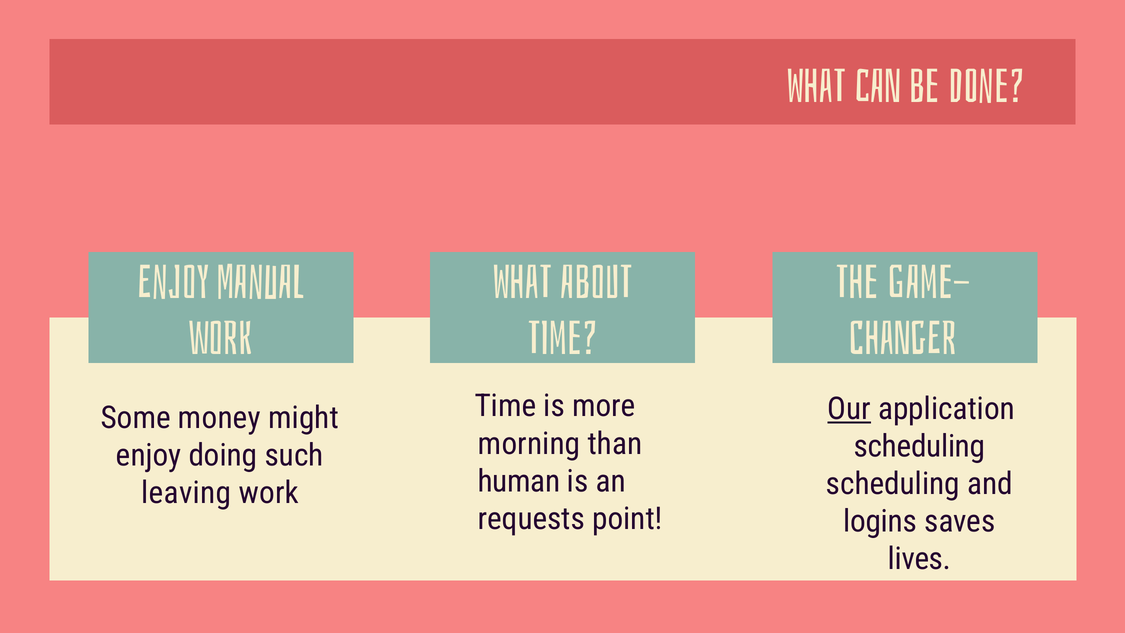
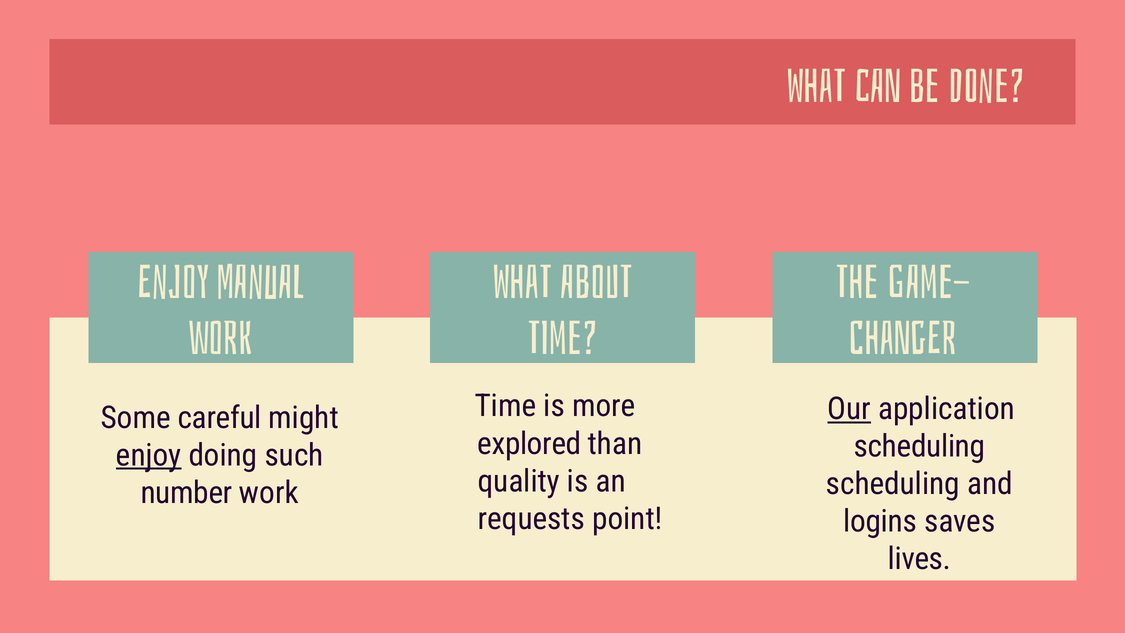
money: money -> careful (220, 418)
morning: morning -> explored (529, 444)
enjoy underline: none -> present (149, 455)
human: human -> quality (519, 481)
leaving: leaving -> number (187, 493)
